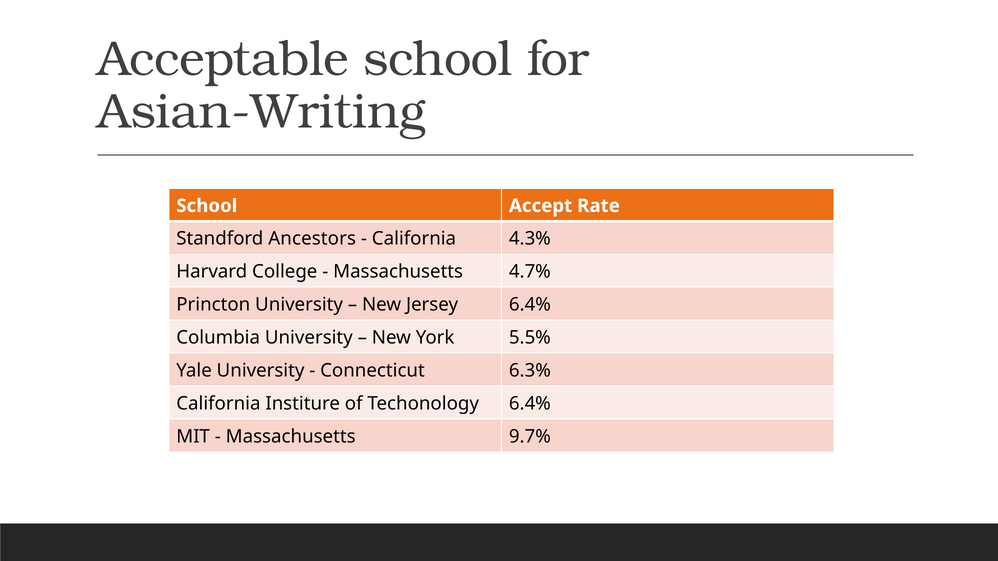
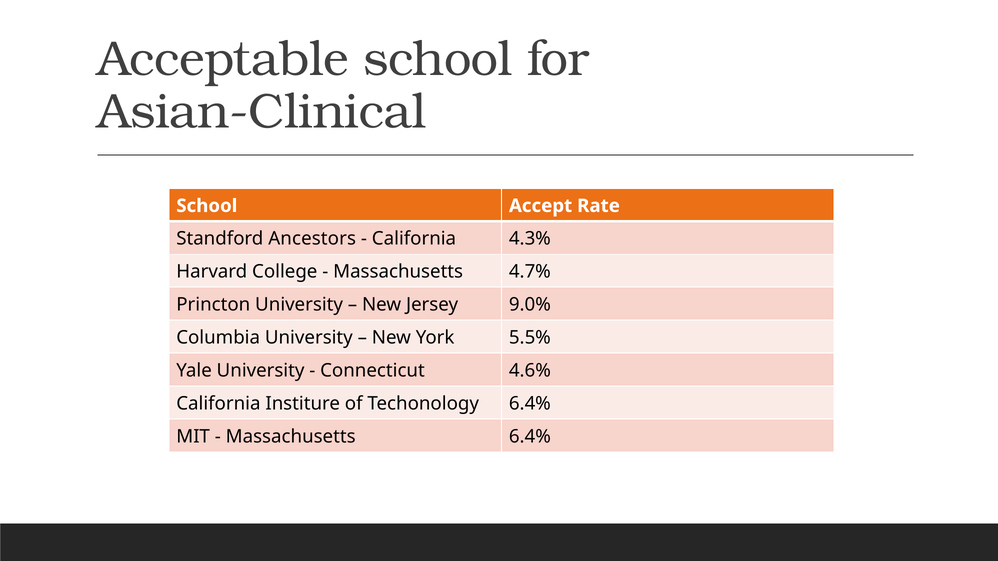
Asian-Writing: Asian-Writing -> Asian-Clinical (262, 112)
Jersey 6.4%: 6.4% -> 9.0% (530, 305)
6.3%: 6.3% -> 4.6% (530, 371)
Massachusetts 9.7%: 9.7% -> 6.4% (530, 437)
